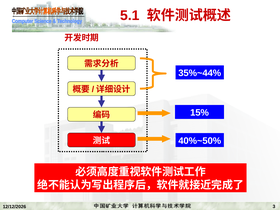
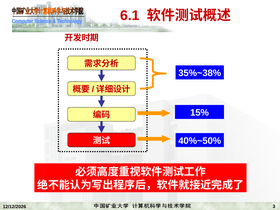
5.1: 5.1 -> 6.1 (130, 15)
35%~44%: 35%~44% -> 35%~38% (200, 73)
